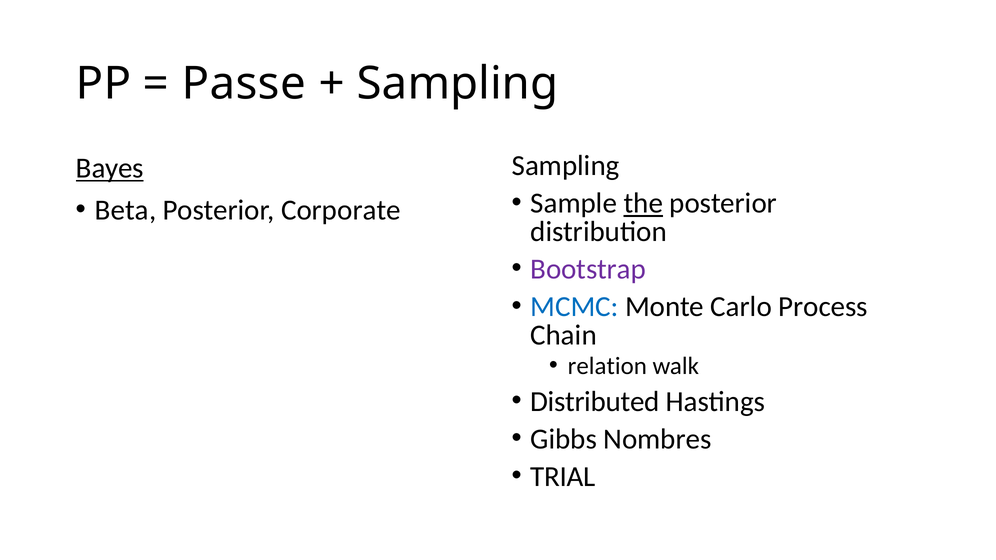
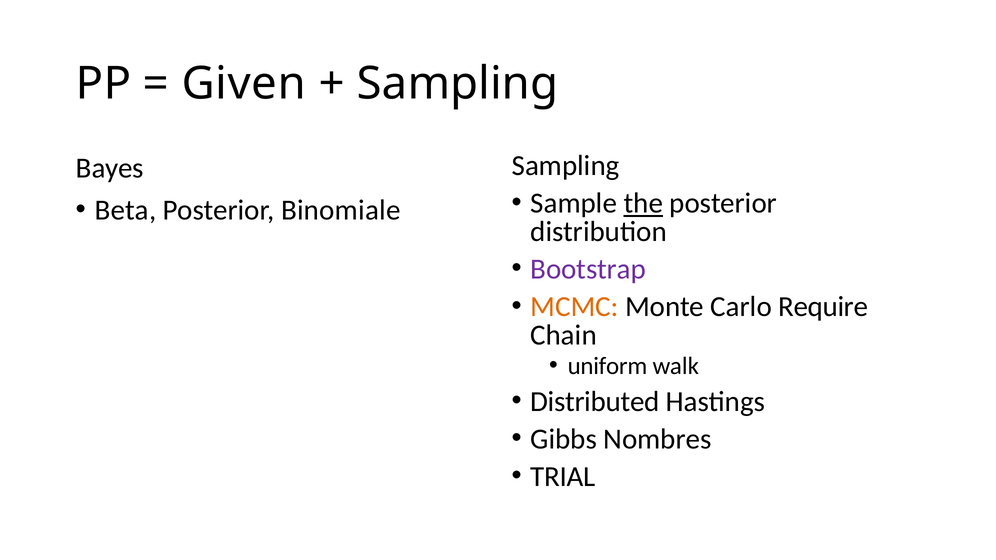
Passe: Passe -> Given (244, 84)
Bayes underline: present -> none (110, 168)
Corporate: Corporate -> Binomiale (341, 210)
MCMC colour: blue -> orange (574, 307)
Process: Process -> Require (823, 307)
relation: relation -> uniform (607, 366)
